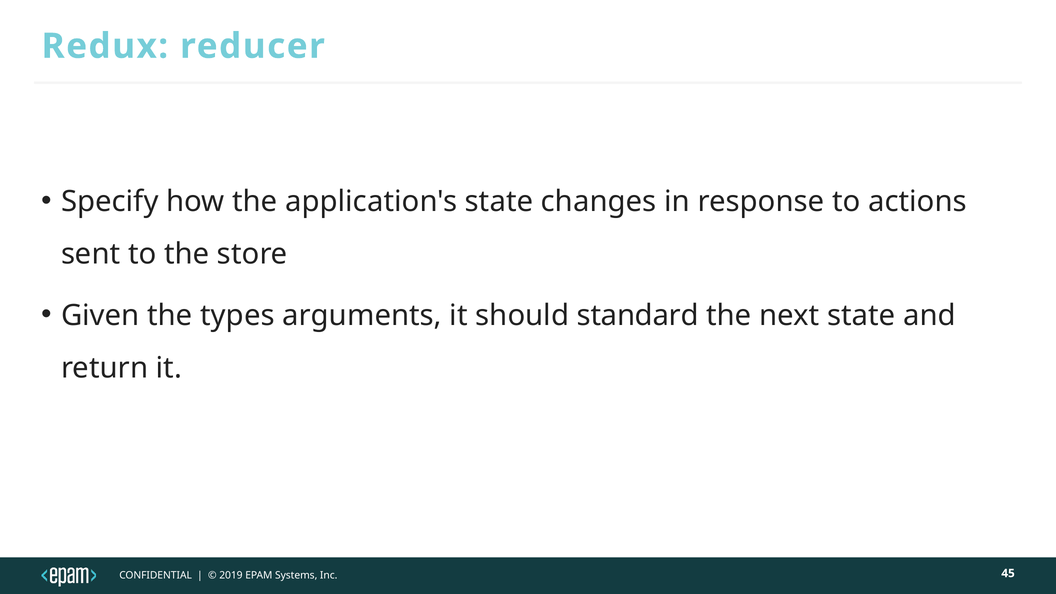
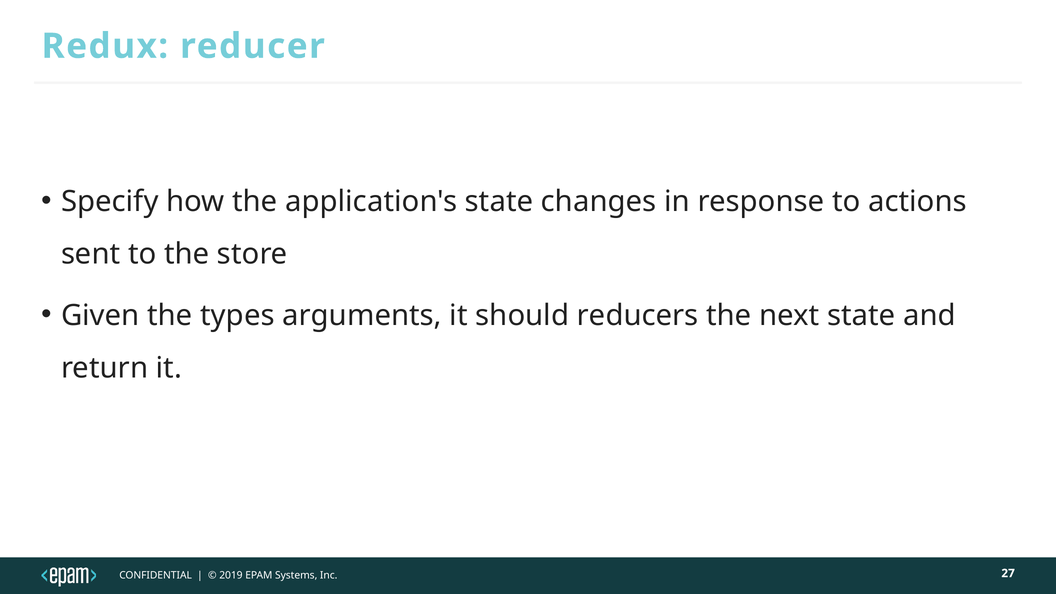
standard: standard -> reducers (638, 315)
45: 45 -> 27 (1008, 573)
